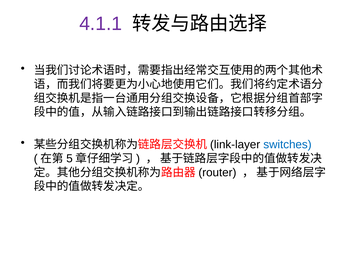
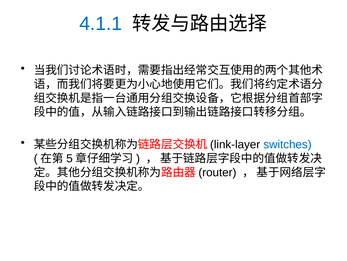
4.1.1 colour: purple -> blue (101, 24)
